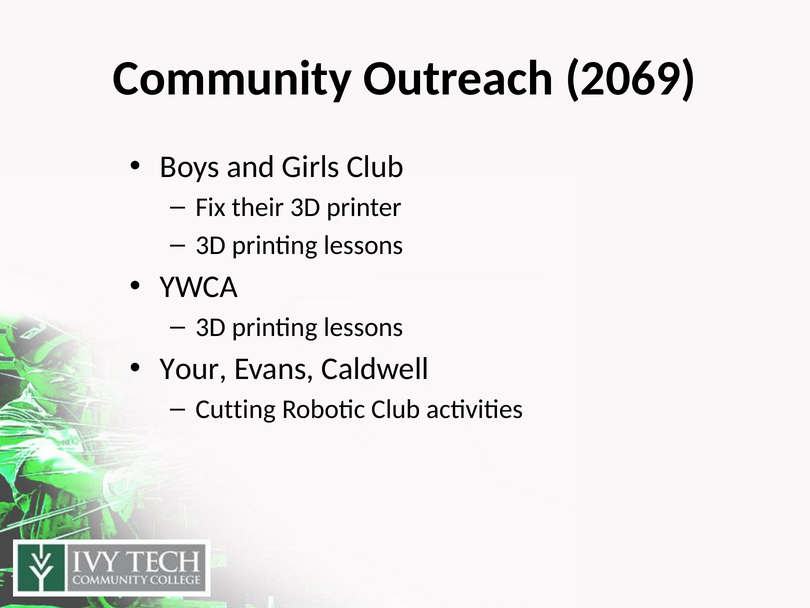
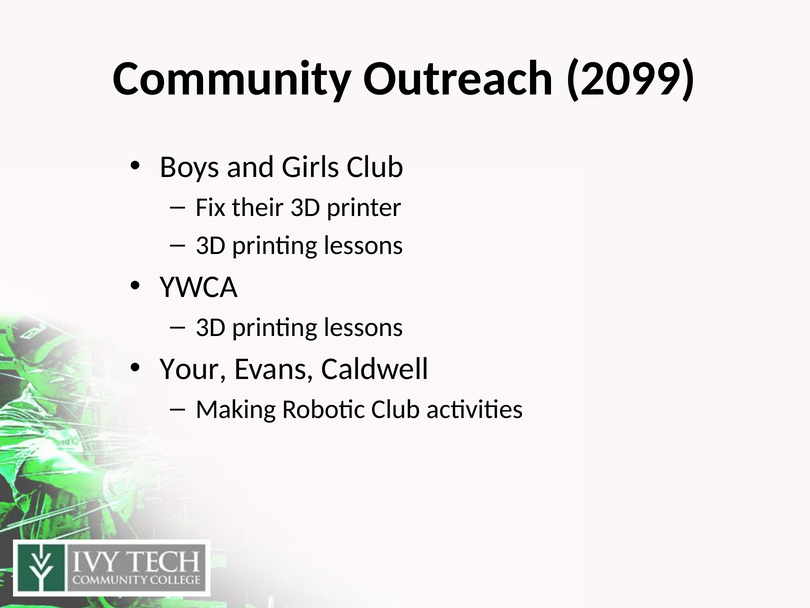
2069: 2069 -> 2099 (631, 78)
Cutting: Cutting -> Making (236, 409)
